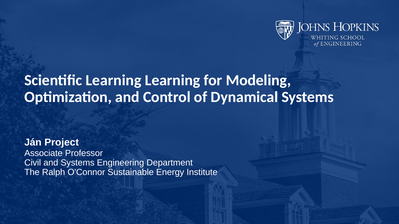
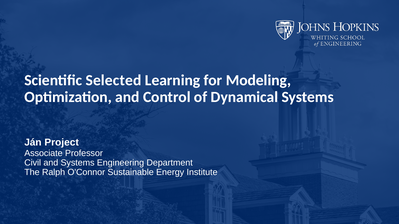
Scientific Learning: Learning -> Selected (113, 80)
